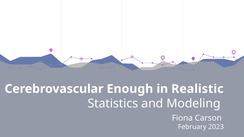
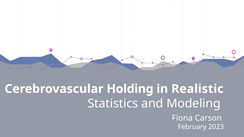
Enough: Enough -> Holding (130, 89)
